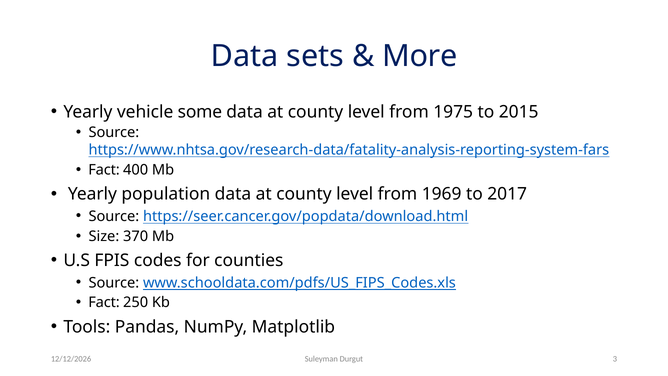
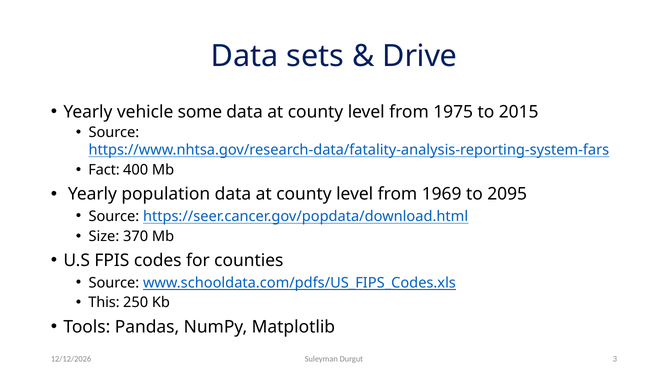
More: More -> Drive (420, 56)
2017: 2017 -> 2095 (507, 194)
Fact: Fact -> This (104, 302)
